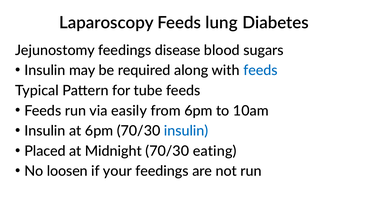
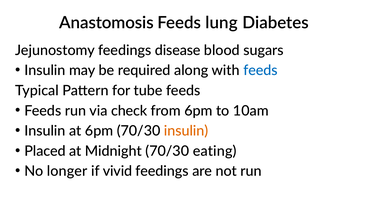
Laparoscopy: Laparoscopy -> Anastomosis (106, 23)
easily: easily -> check (129, 111)
insulin colour: blue -> orange (186, 131)
loosen: loosen -> longer (67, 171)
your: your -> vivid (117, 171)
